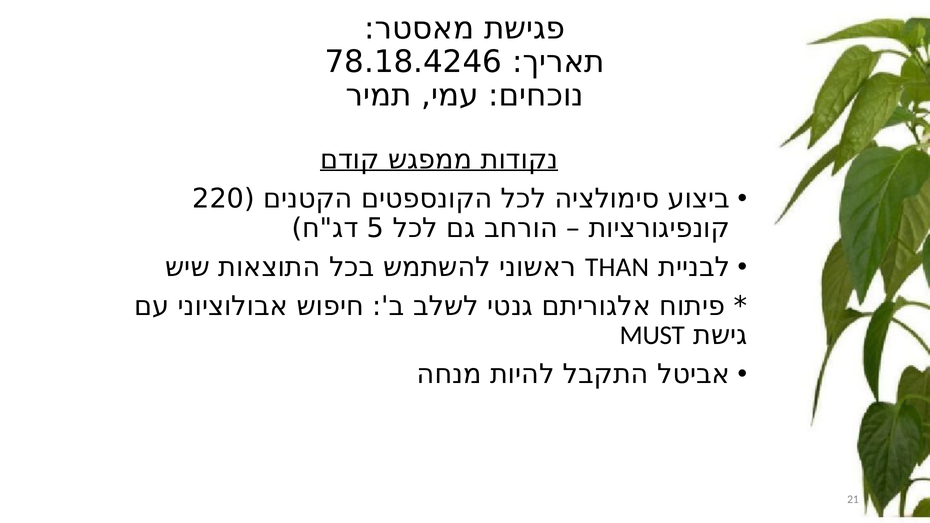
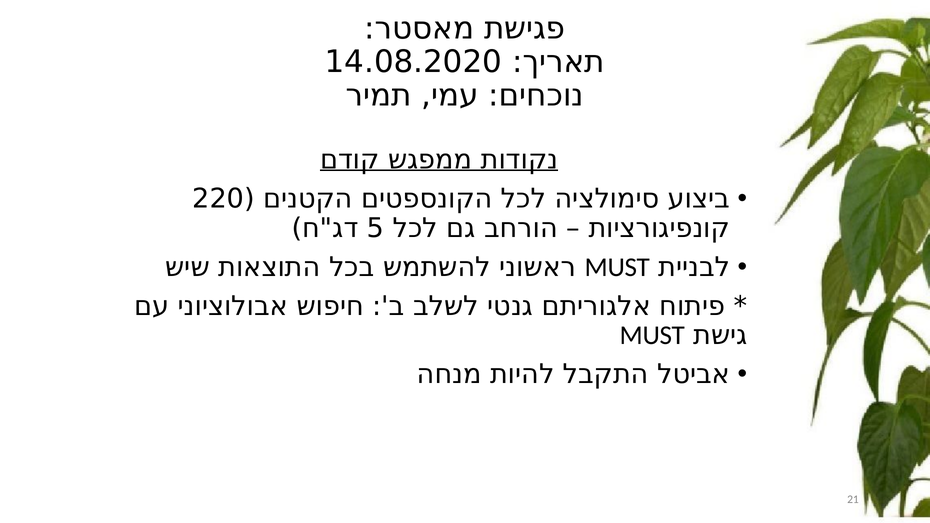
78.18.4246: 78.18.4246 -> 14.08.2020 (413, 62)
THAN: THAN -> MUST (617, 267)
